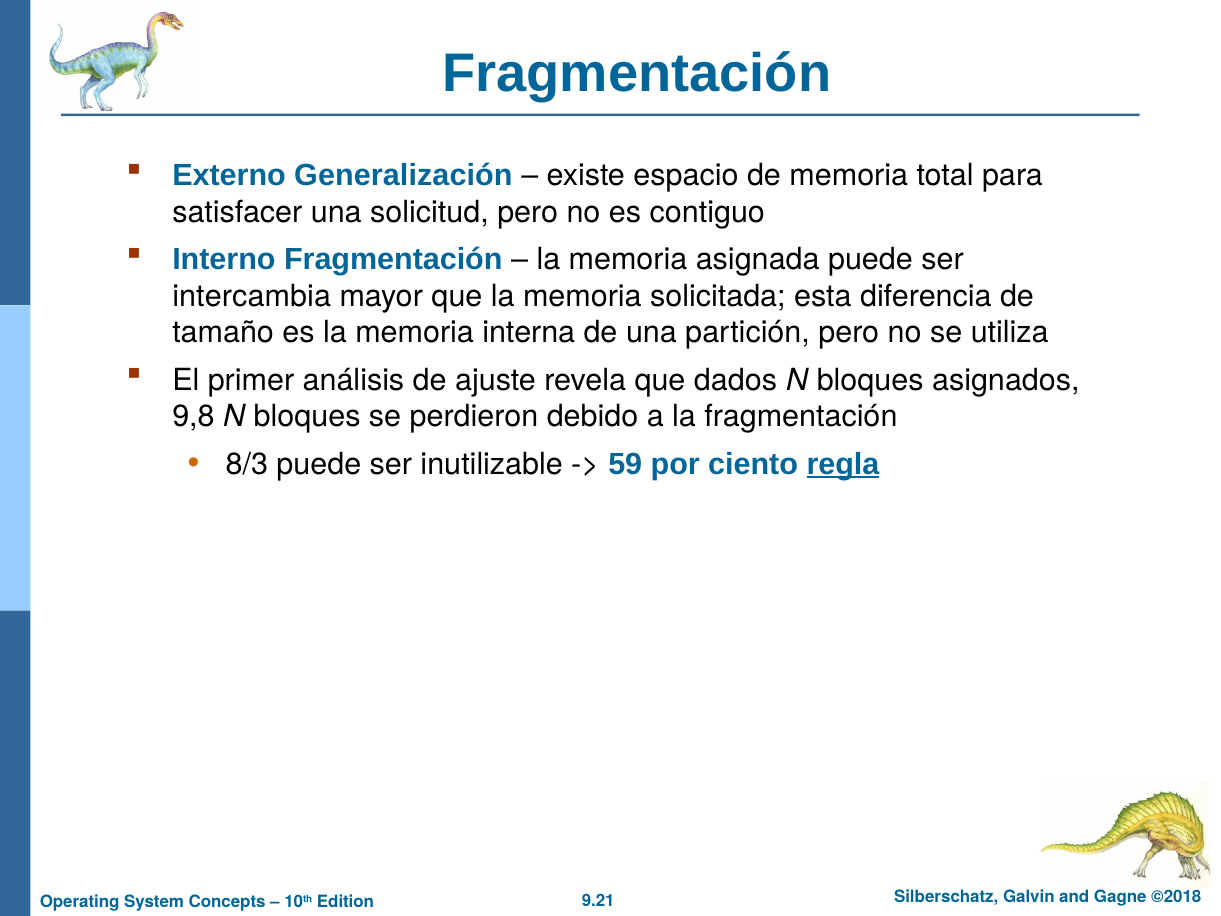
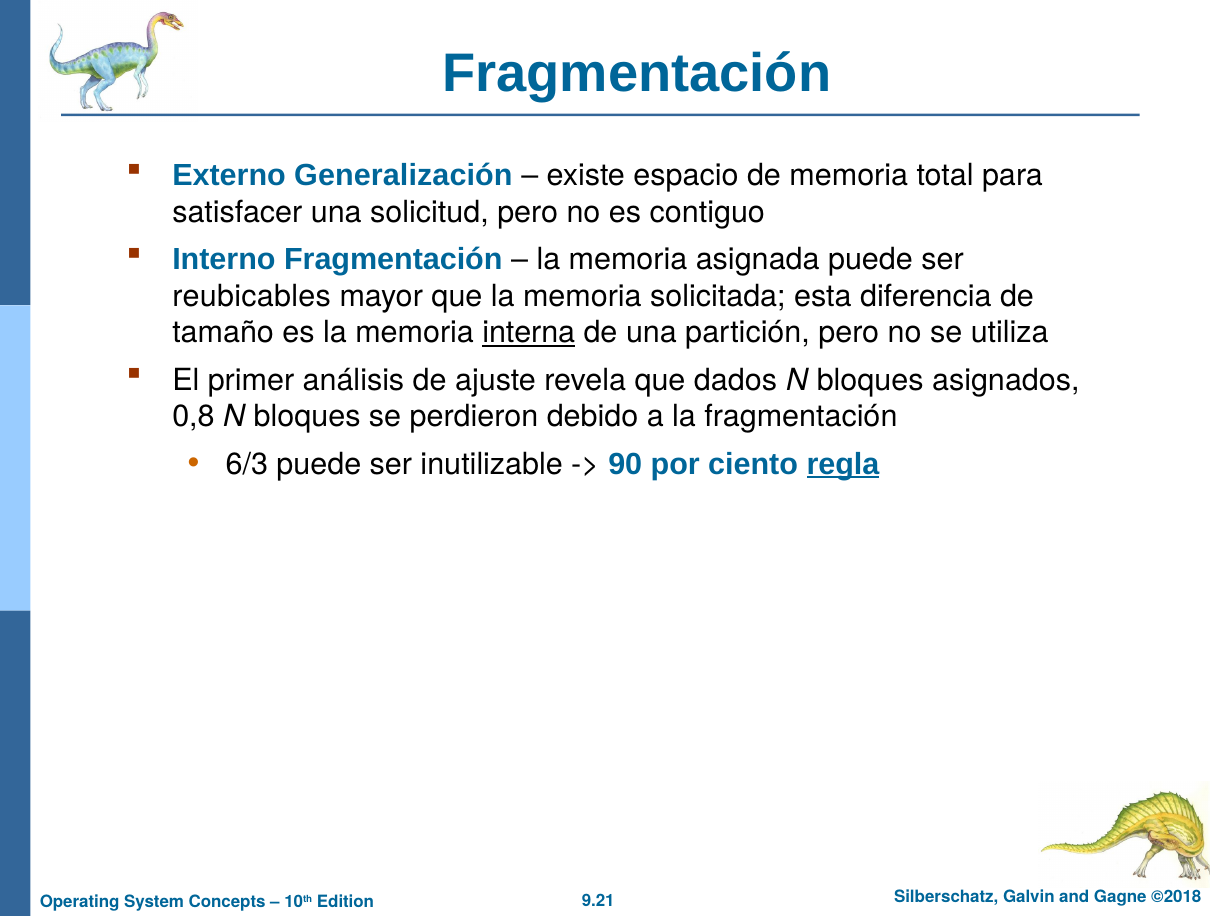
intercambia: intercambia -> reubicables (252, 296)
interna underline: none -> present (529, 333)
9,8: 9,8 -> 0,8 (193, 417)
8/3: 8/3 -> 6/3 (247, 464)
59: 59 -> 90 (625, 464)
